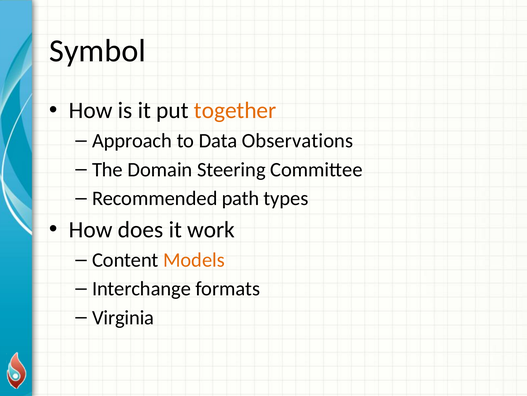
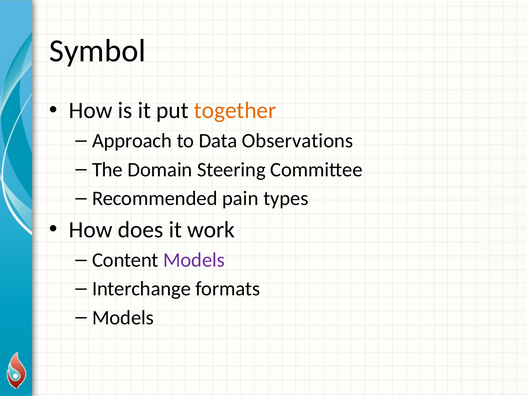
path: path -> pain (240, 198)
Models colour: orange -> purple (194, 260)
Virginia: Virginia -> Models (123, 317)
